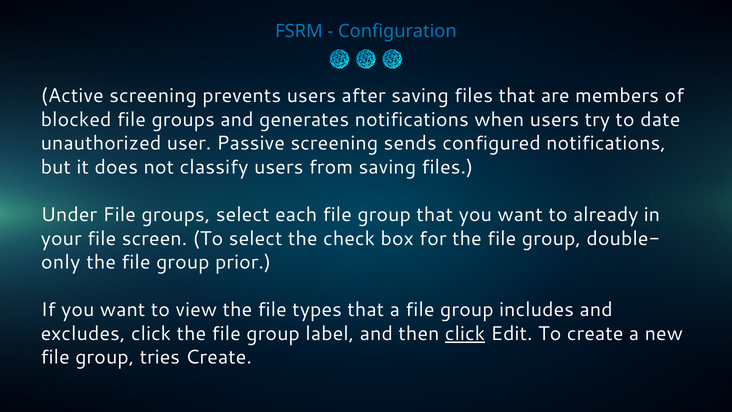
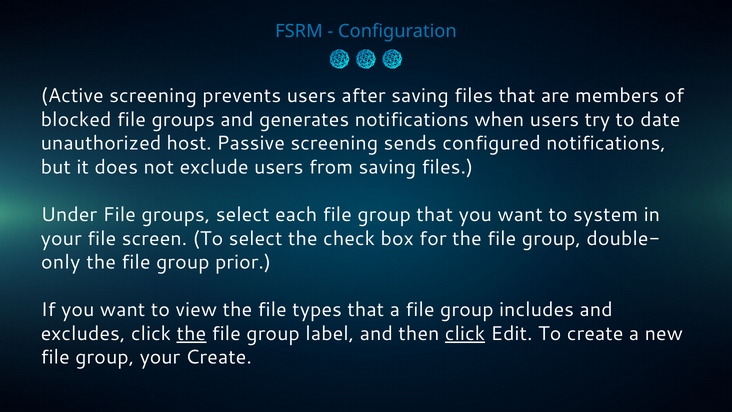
user: user -> host (189, 143)
classify: classify -> exclude (214, 167)
already: already -> system (606, 215)
the underline: none -> present (191, 333)
group tries: tries -> your (160, 357)
